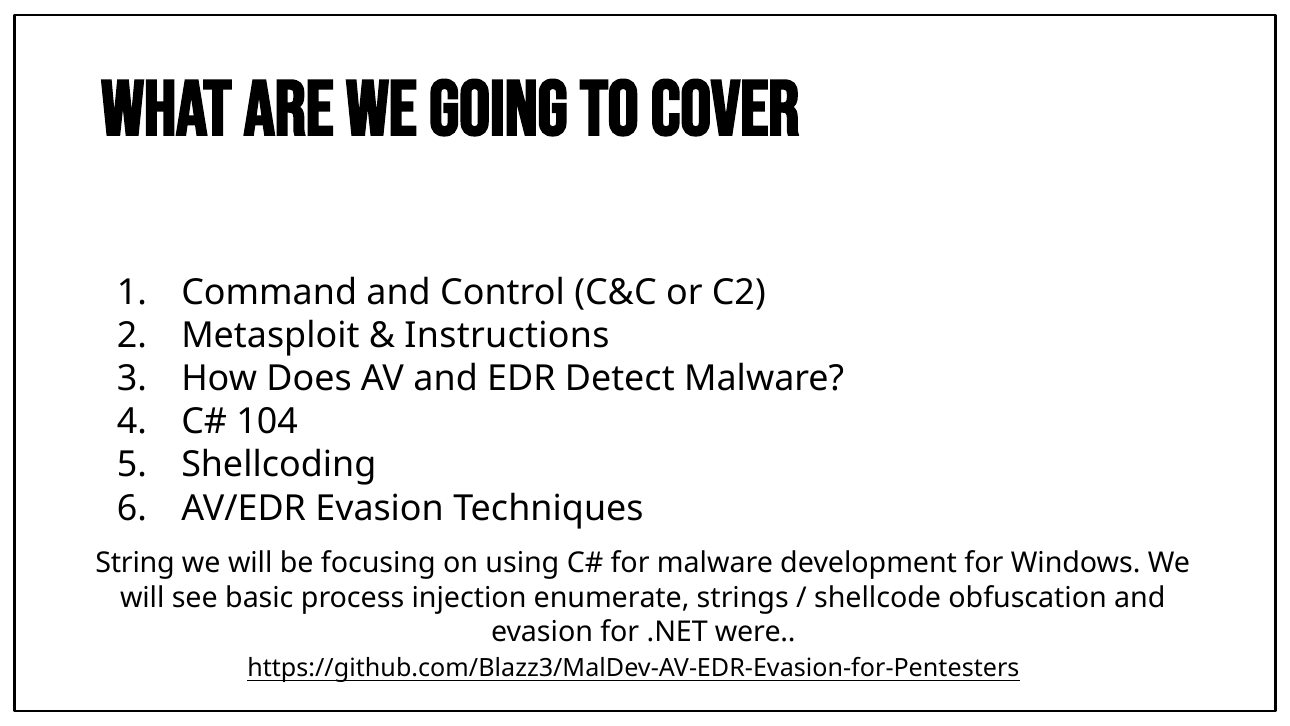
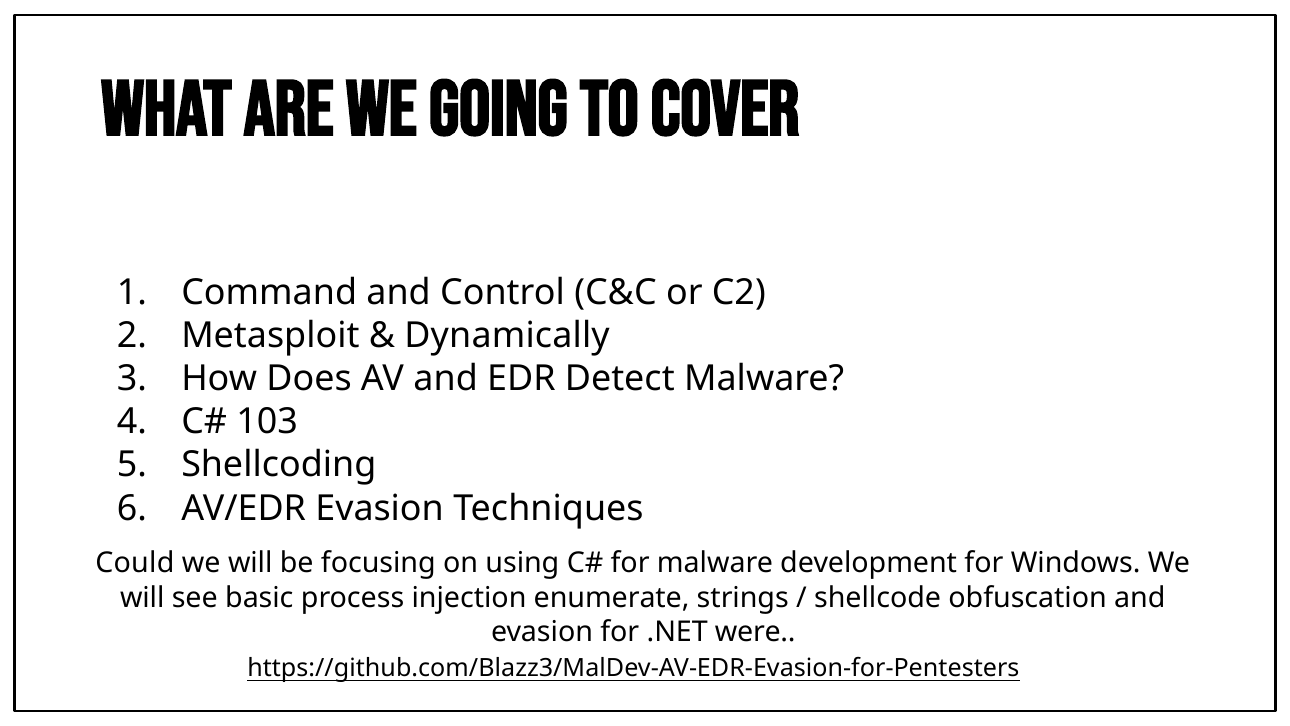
Instructions: Instructions -> Dynamically (507, 336)
104: 104 -> 103 (267, 422)
String: String -> Could (135, 563)
